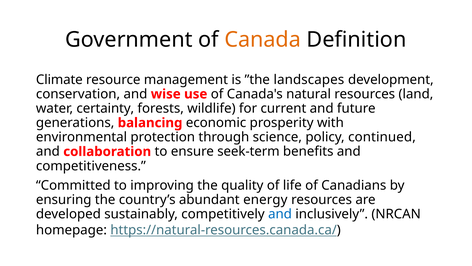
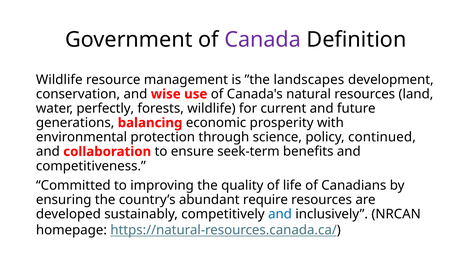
Canada colour: orange -> purple (263, 40)
Climate: Climate -> Wildlife (59, 80)
certainty: certainty -> perfectly (105, 108)
energy: energy -> require (265, 199)
